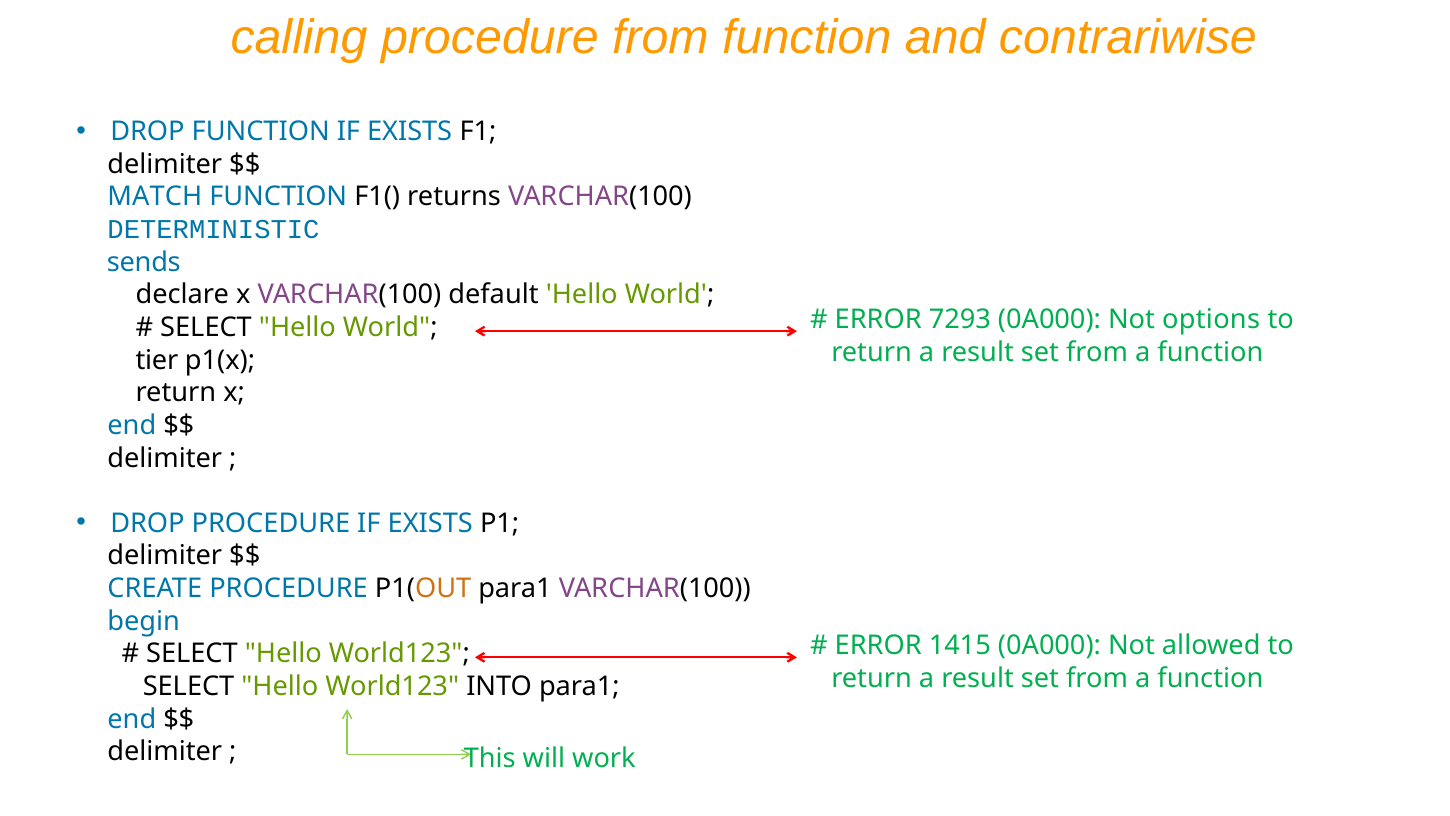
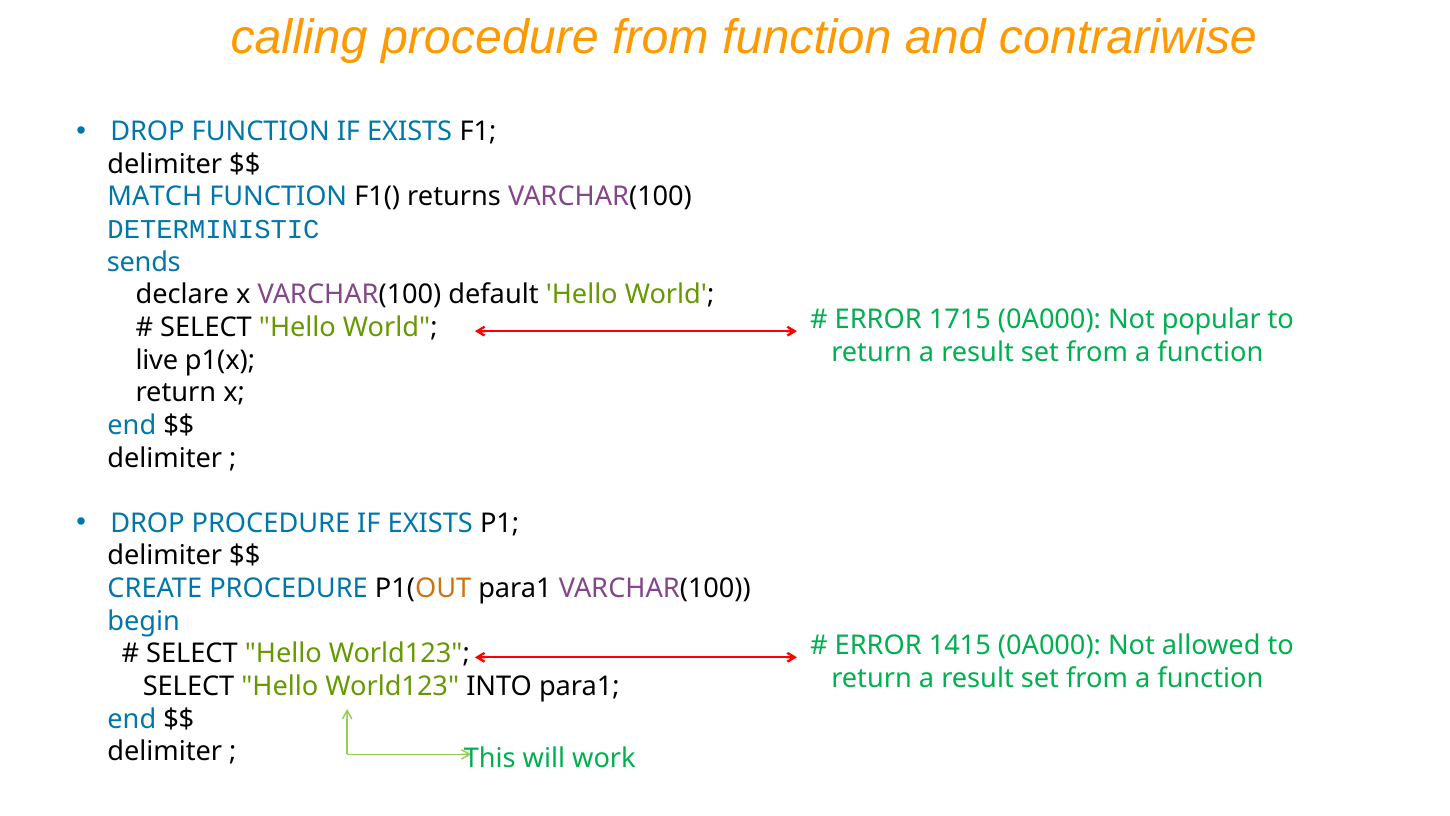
7293: 7293 -> 1715 (960, 319)
options: options -> popular (1211, 319)
tier: tier -> live (157, 360)
